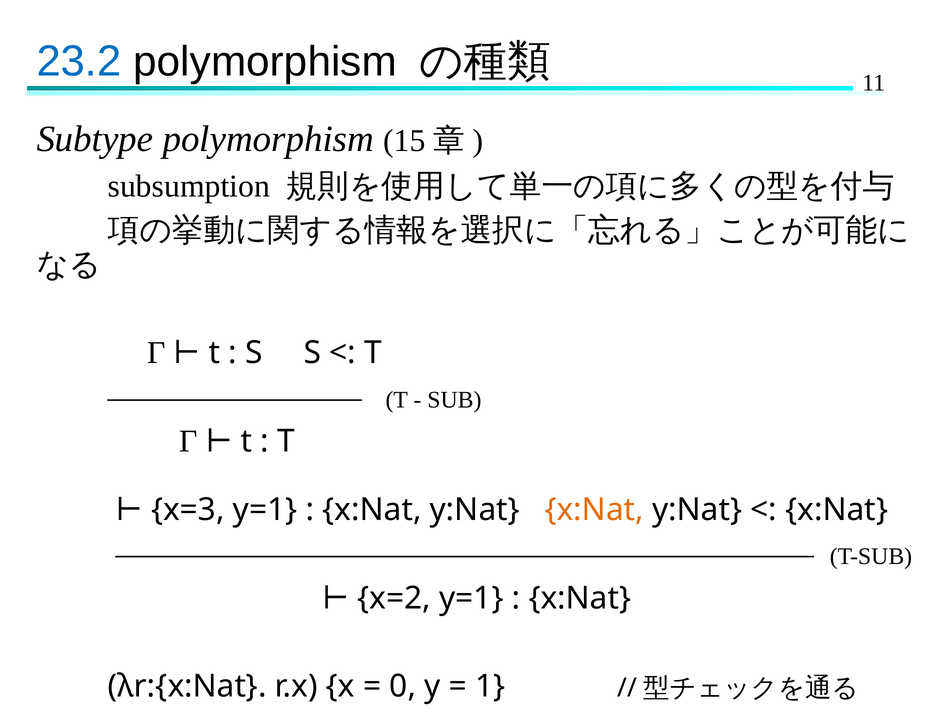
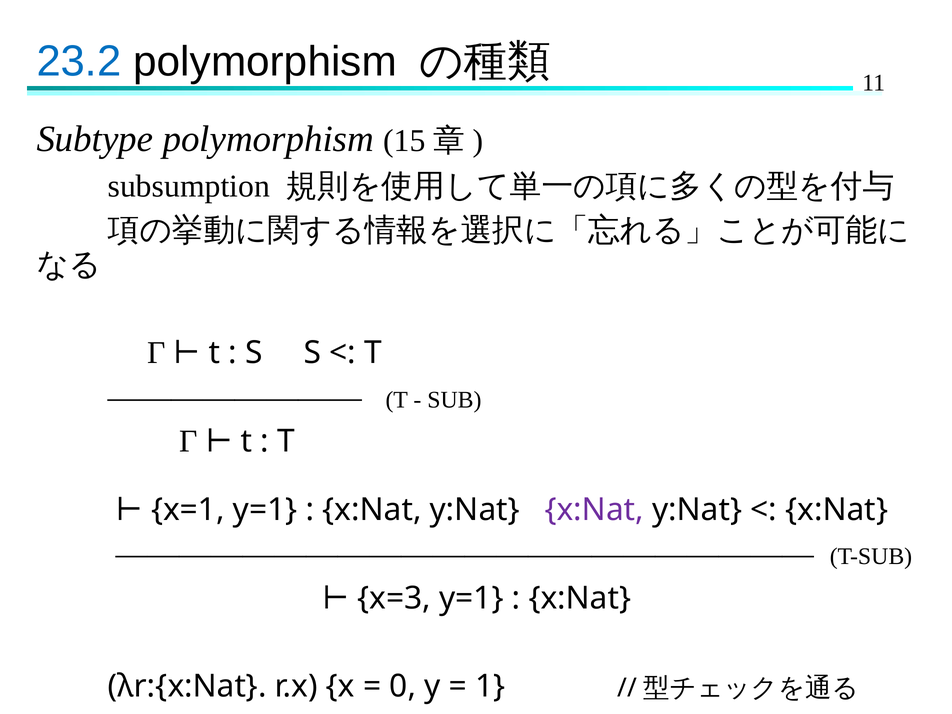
x=3: x=3 -> x=1 (188, 510)
x:Nat colour: orange -> purple (594, 510)
x=2: x=2 -> x=3 (394, 598)
